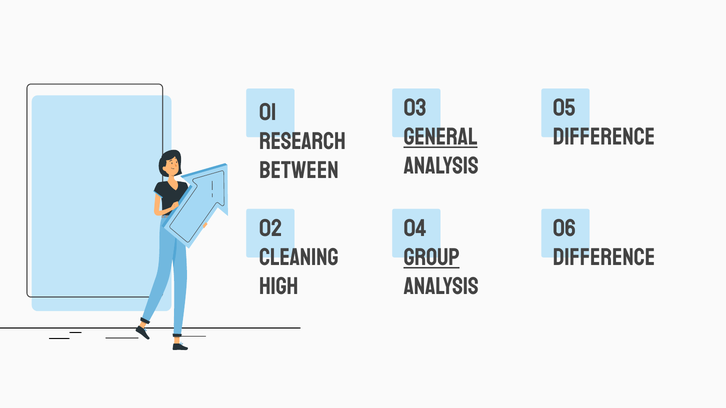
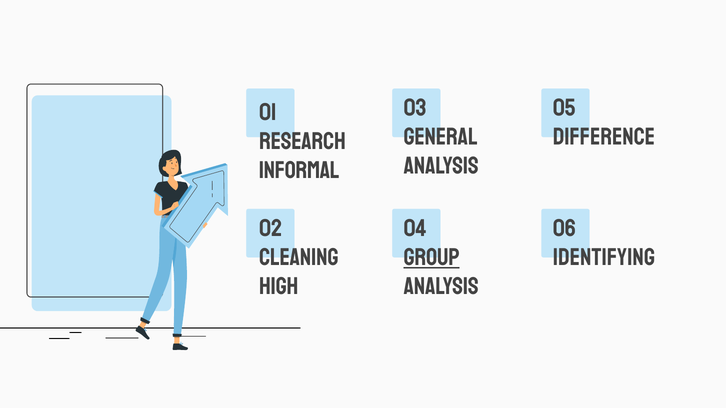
General underline: present -> none (441, 137)
Between: Between -> Informal (299, 171)
difference: difference -> identifying (604, 258)
